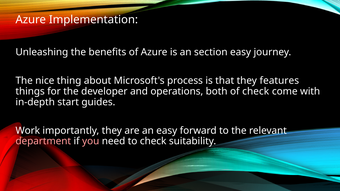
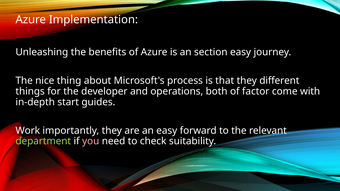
features: features -> different (279, 81)
of check: check -> factor (256, 91)
department colour: pink -> light green (43, 141)
